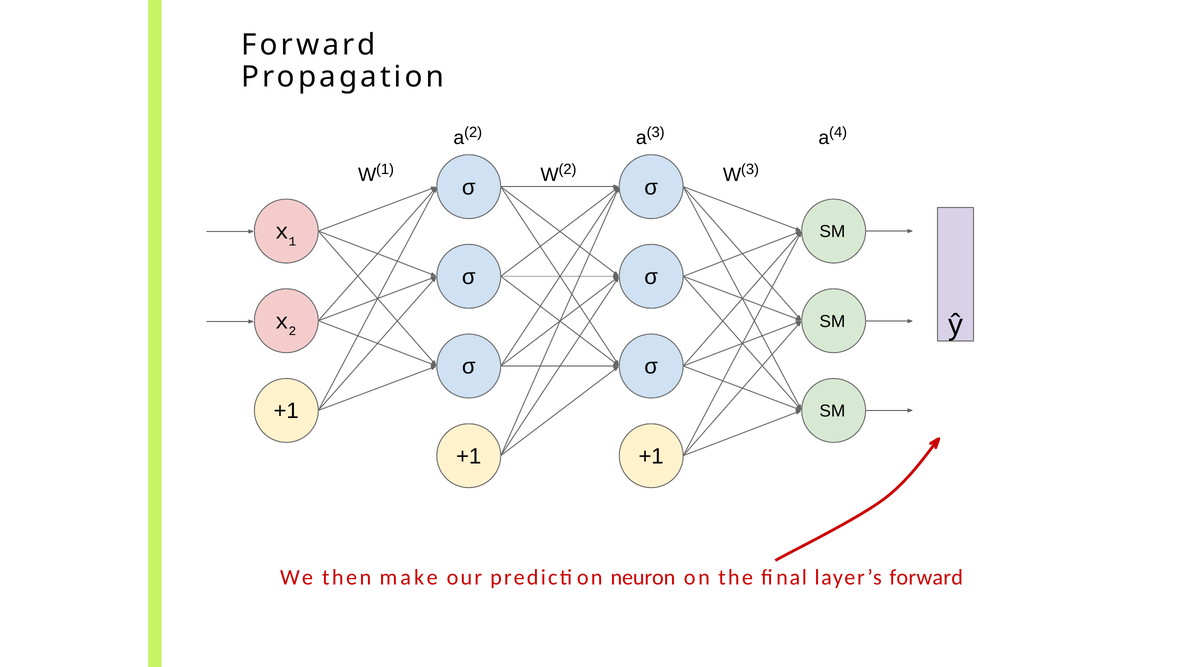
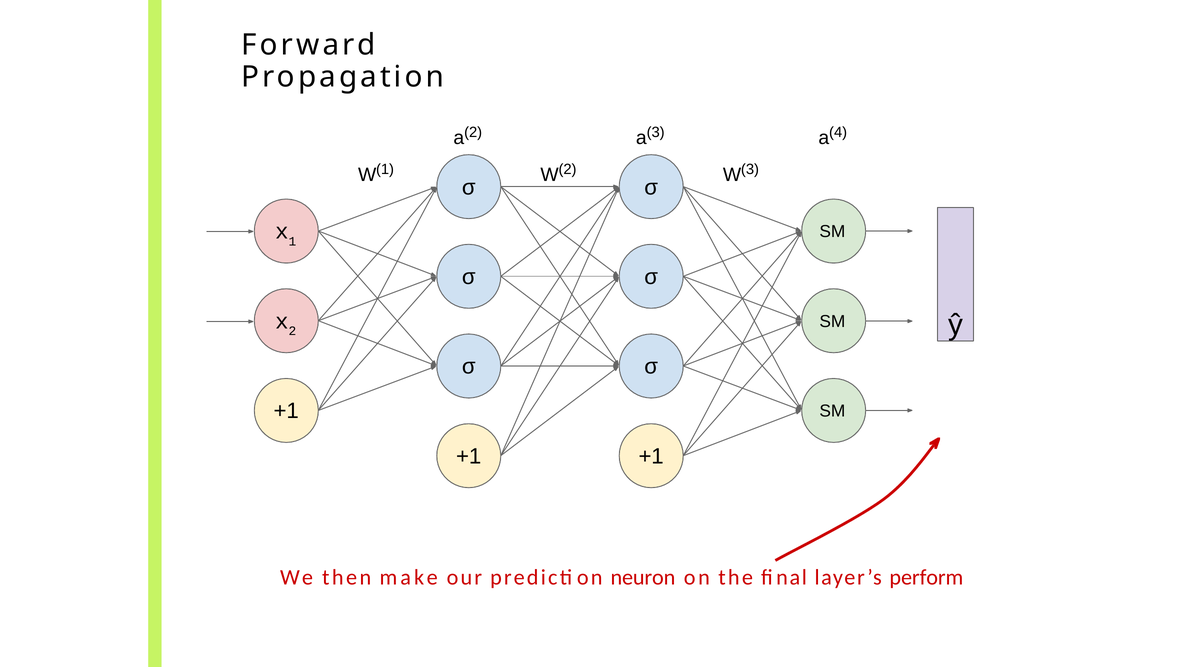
layer’s forward: forward -> perform (926, 578)
